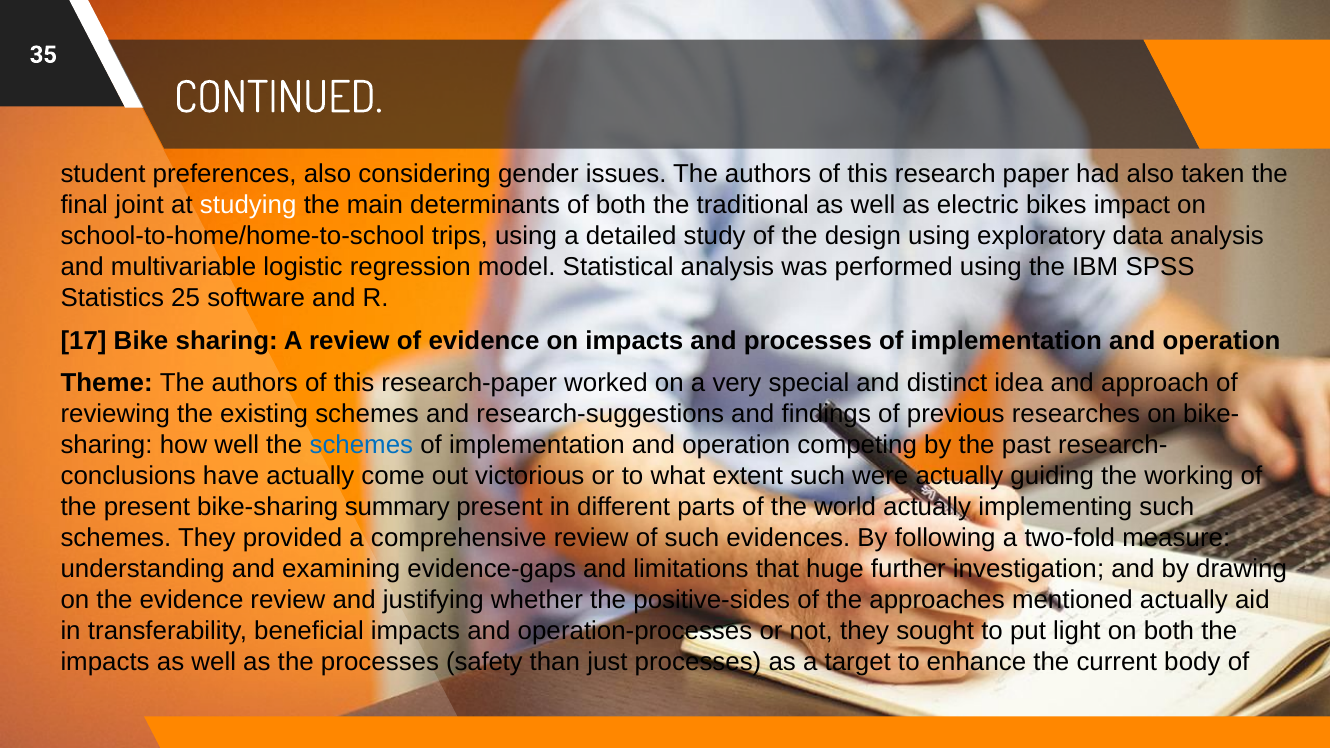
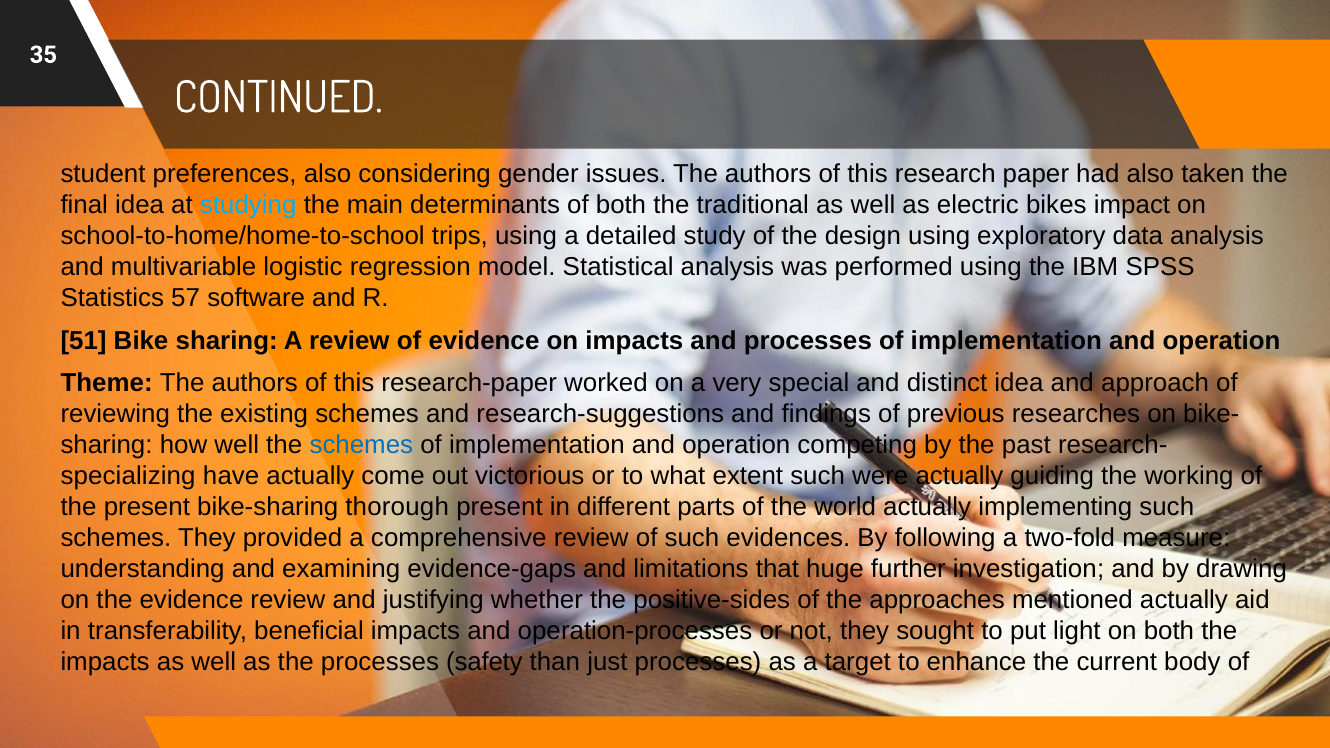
final joint: joint -> idea (140, 205)
studying colour: white -> light blue (248, 205)
25: 25 -> 57 (186, 298)
17: 17 -> 51 (84, 341)
conclusions: conclusions -> specializing (128, 476)
summary: summary -> thorough (397, 507)
